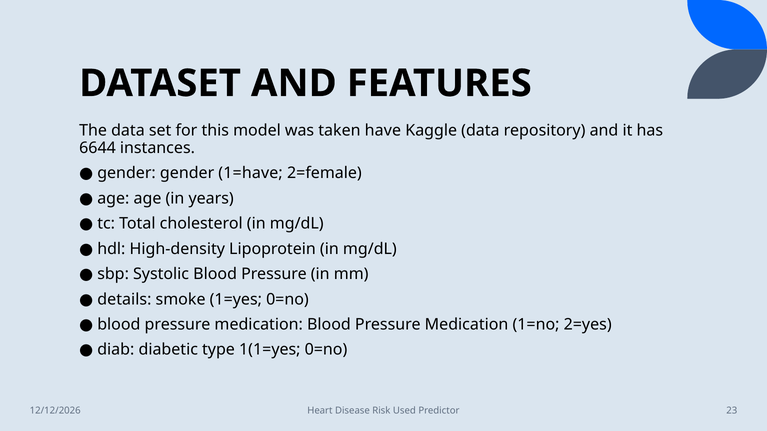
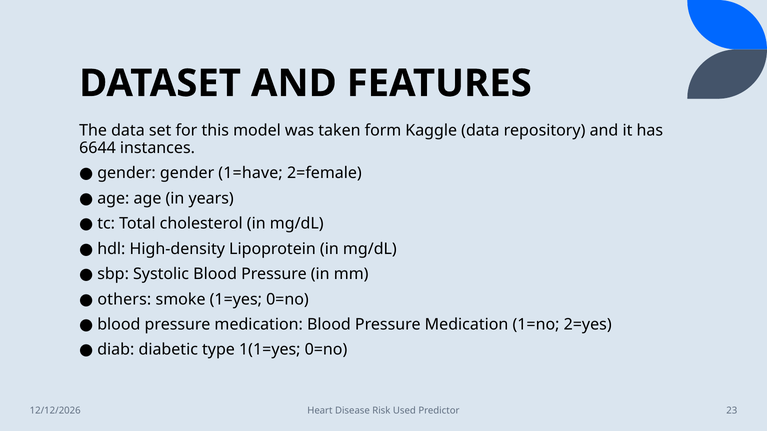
have: have -> form (383, 131)
details: details -> others (124, 300)
